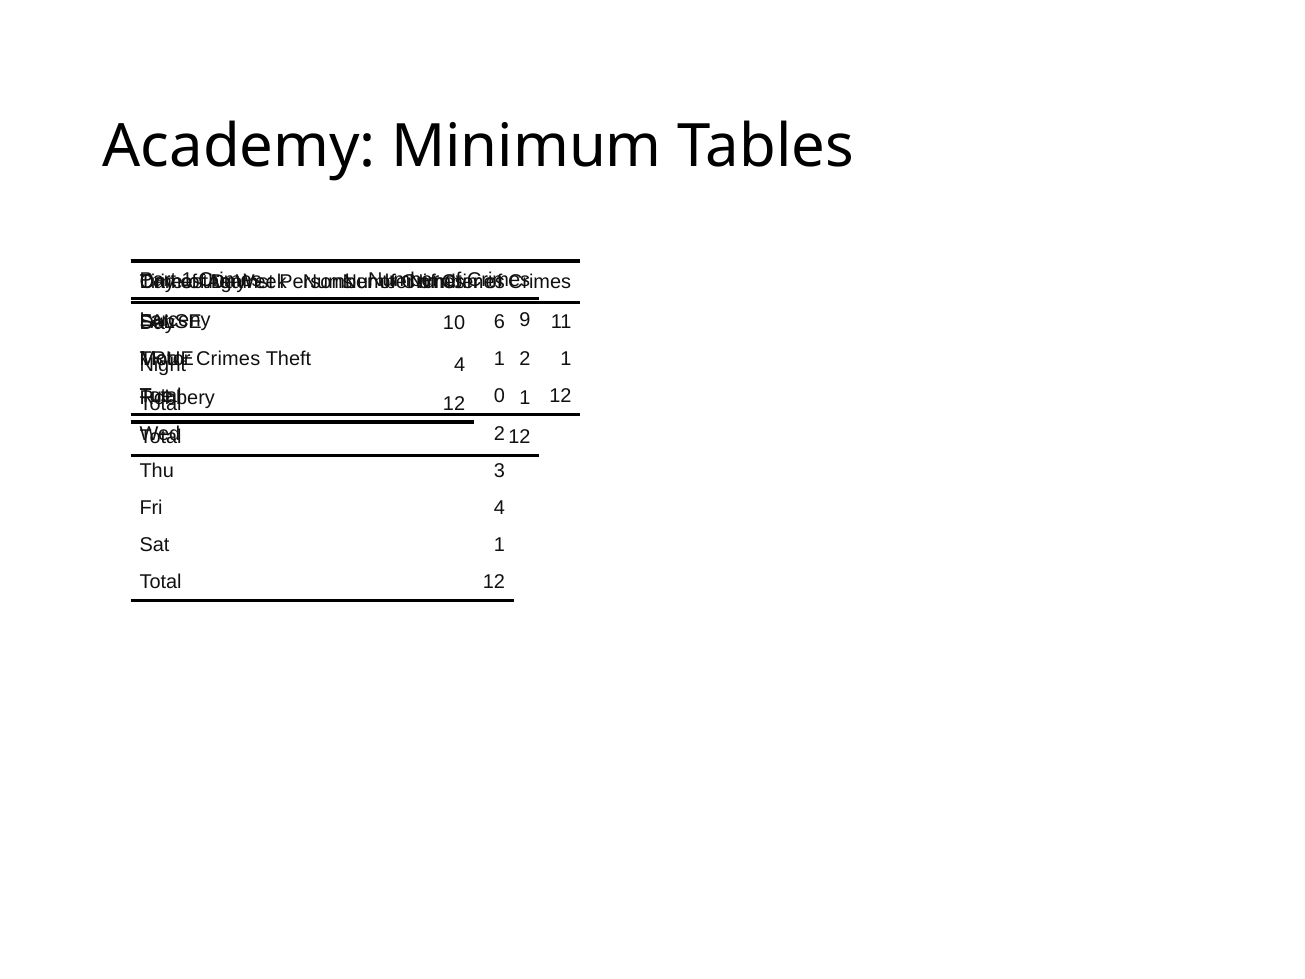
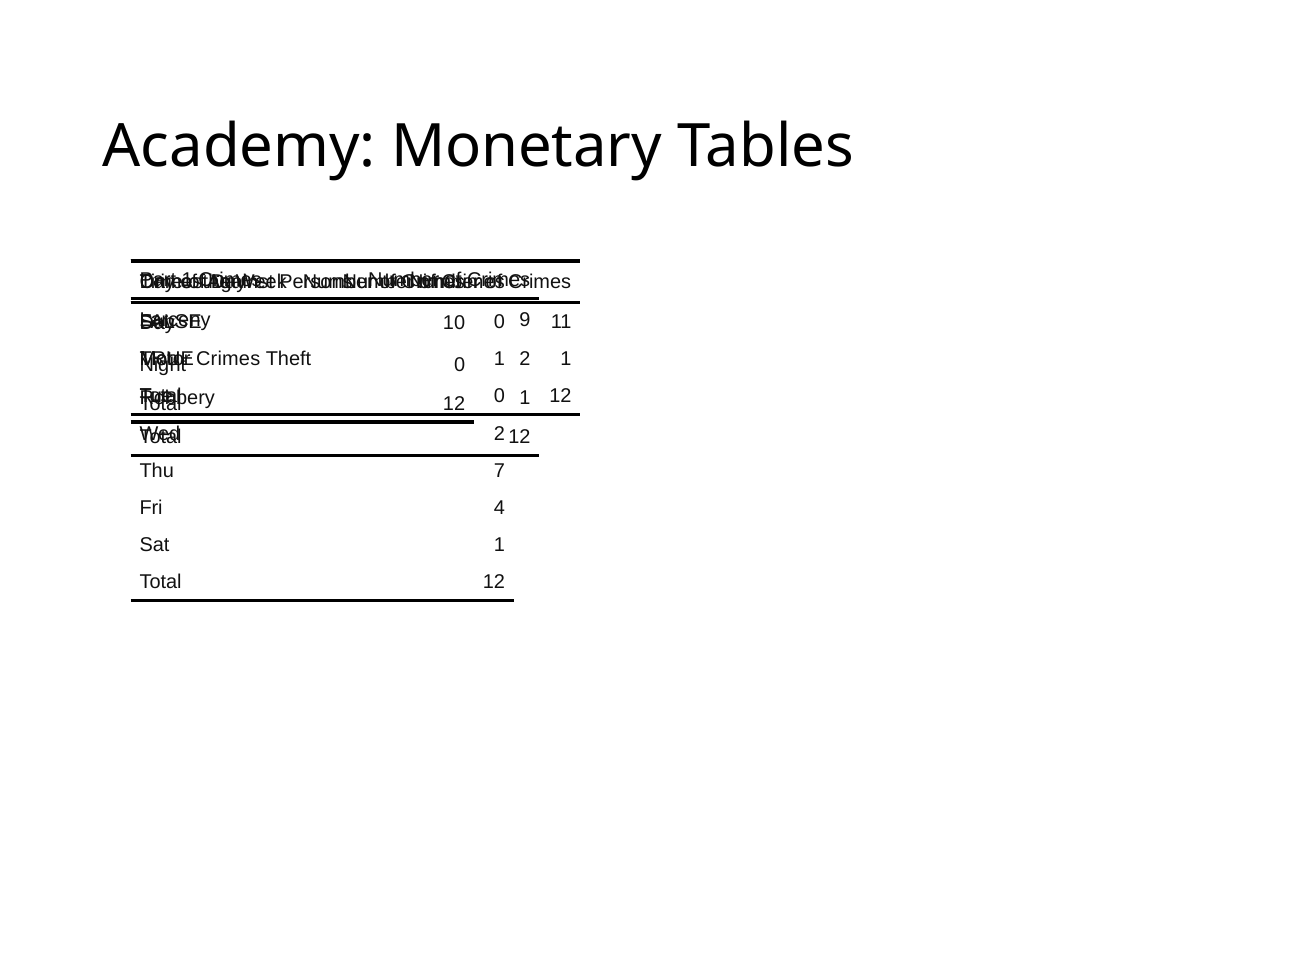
Minimum: Minimum -> Monetary (527, 146)
6: 6 -> 0 (499, 321)
4: 4 -> 0 (460, 364)
3: 3 -> 7 (499, 471)
